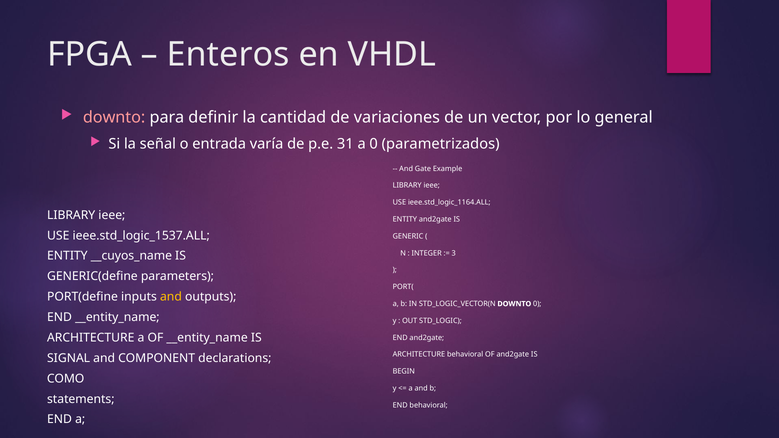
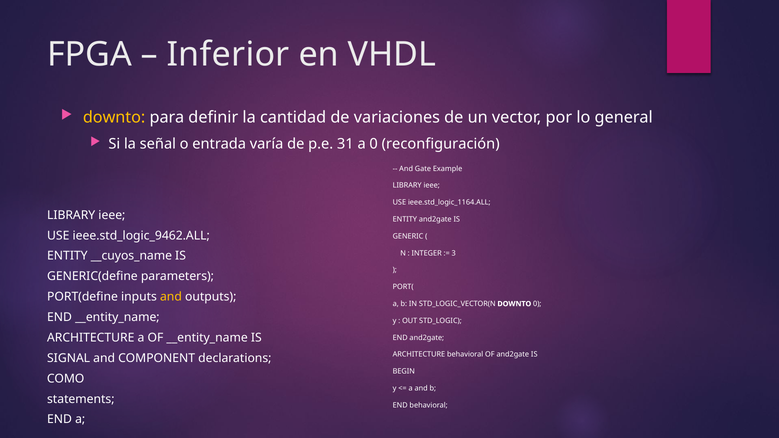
Enteros: Enteros -> Inferior (228, 55)
downto colour: pink -> yellow (114, 118)
parametrizados: parametrizados -> reconfiguración (441, 144)
ieee.std_logic_1537.ALL: ieee.std_logic_1537.ALL -> ieee.std_logic_9462.ALL (141, 236)
